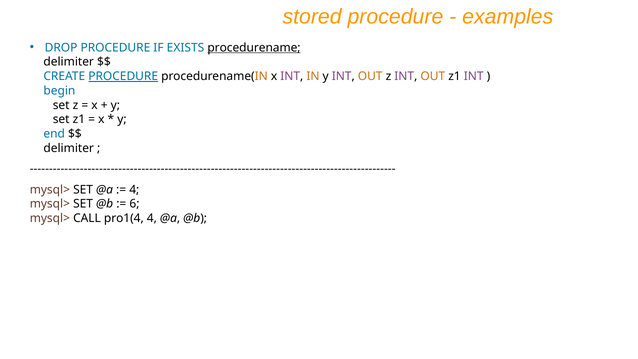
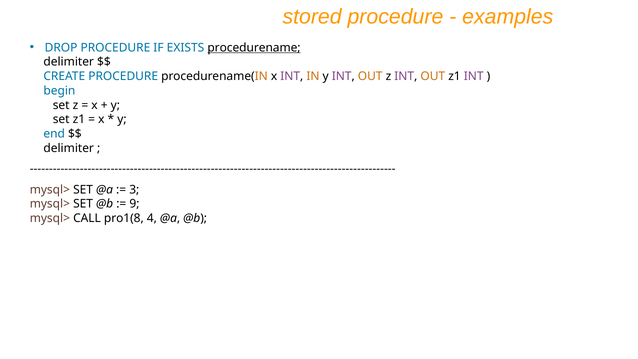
PROCEDURE underline: present -> none (123, 76)
4: 4 -> 3 (134, 190)
6: 6 -> 9 (134, 204)
pro1(4: pro1(4 -> pro1(8 (124, 218)
